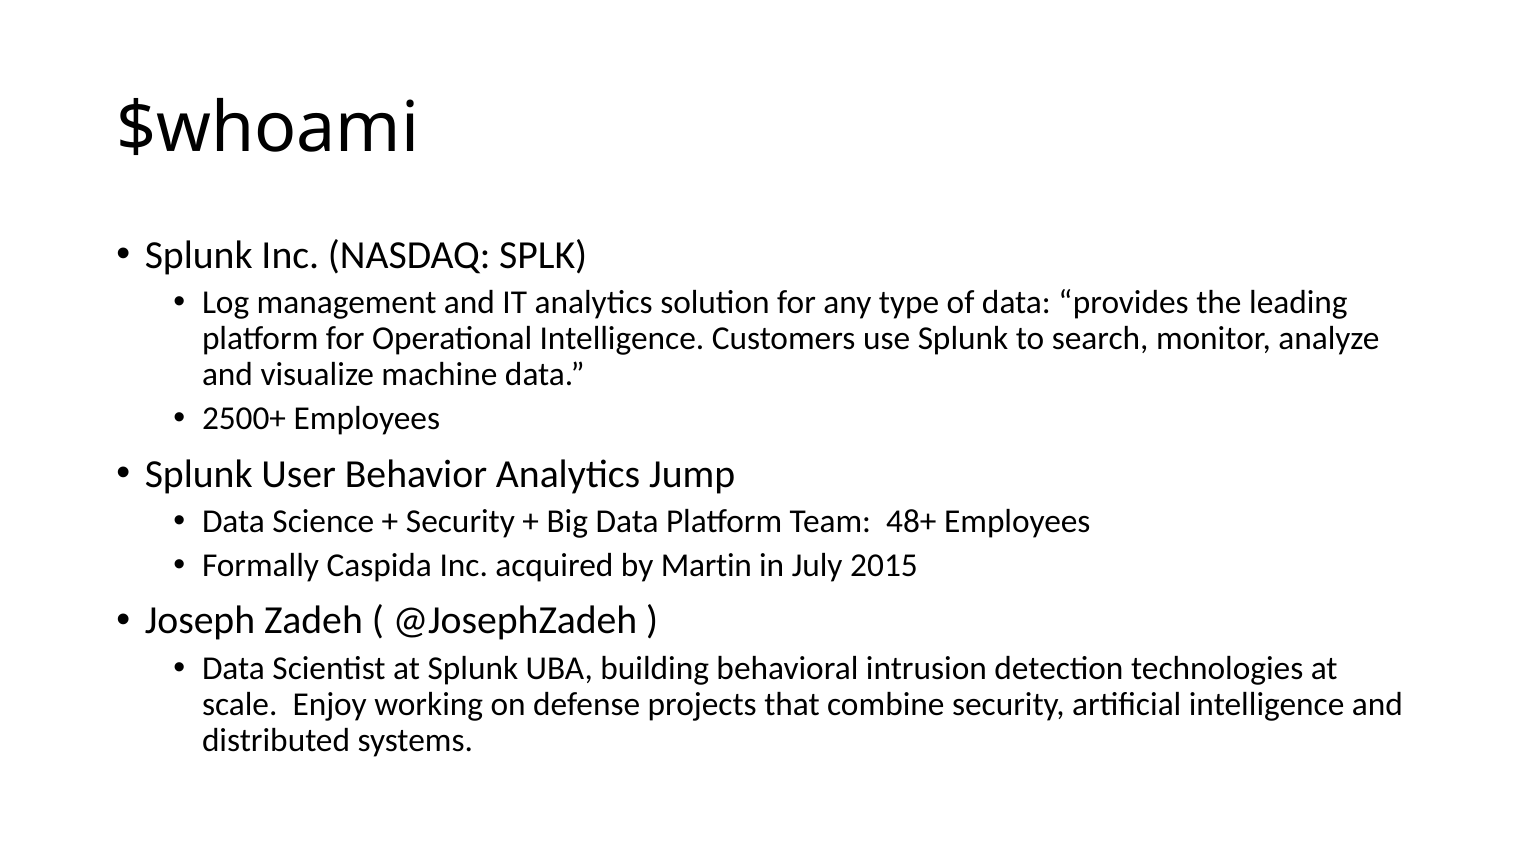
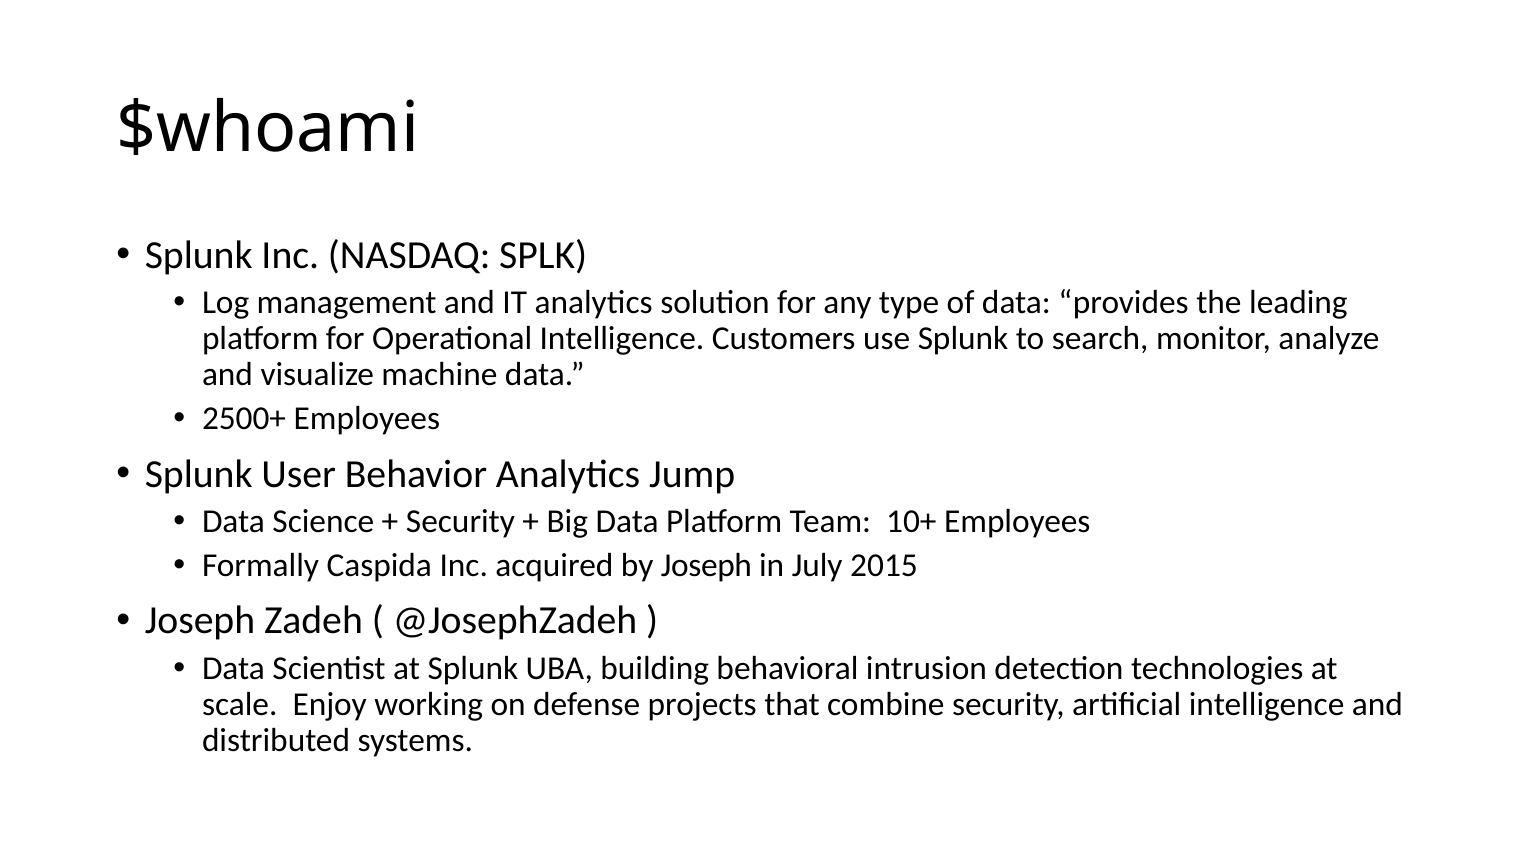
48+: 48+ -> 10+ (911, 521)
by Martin: Martin -> Joseph (706, 565)
